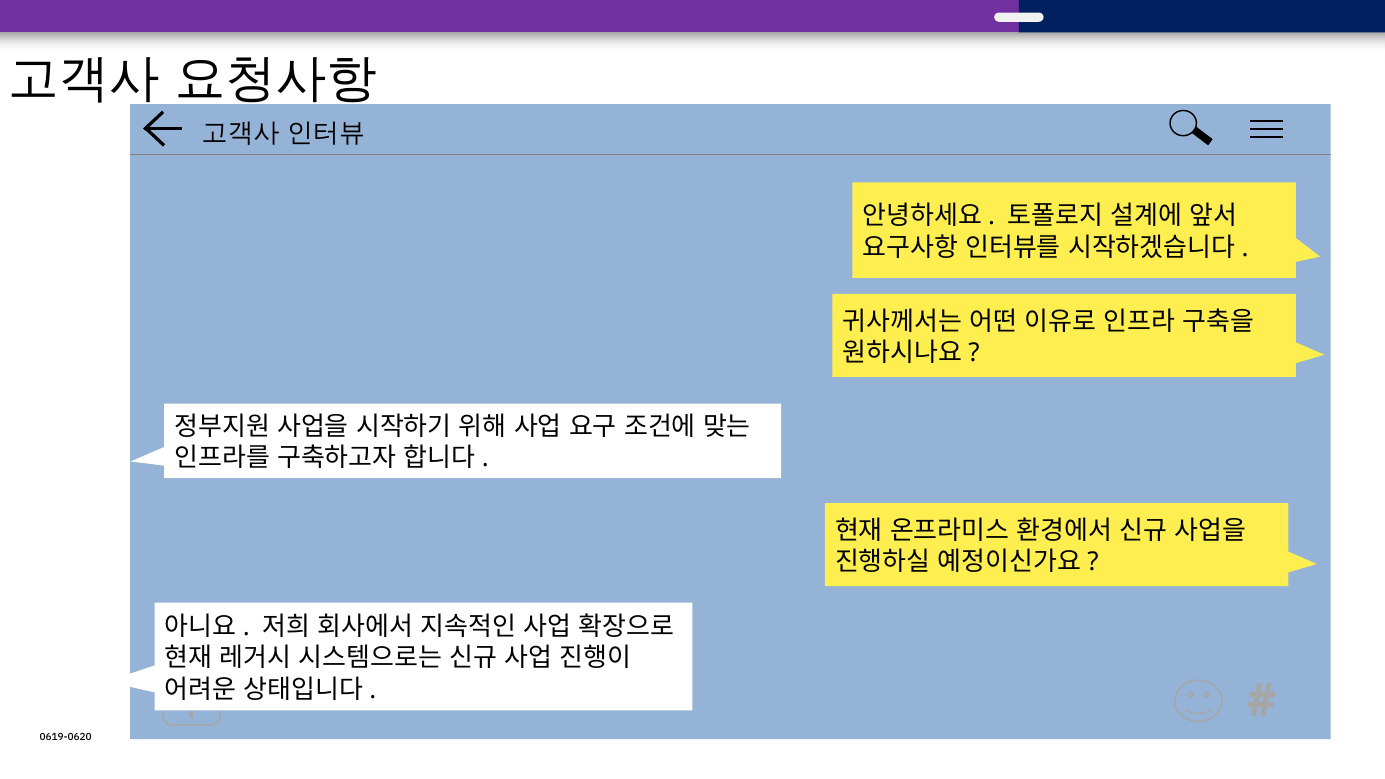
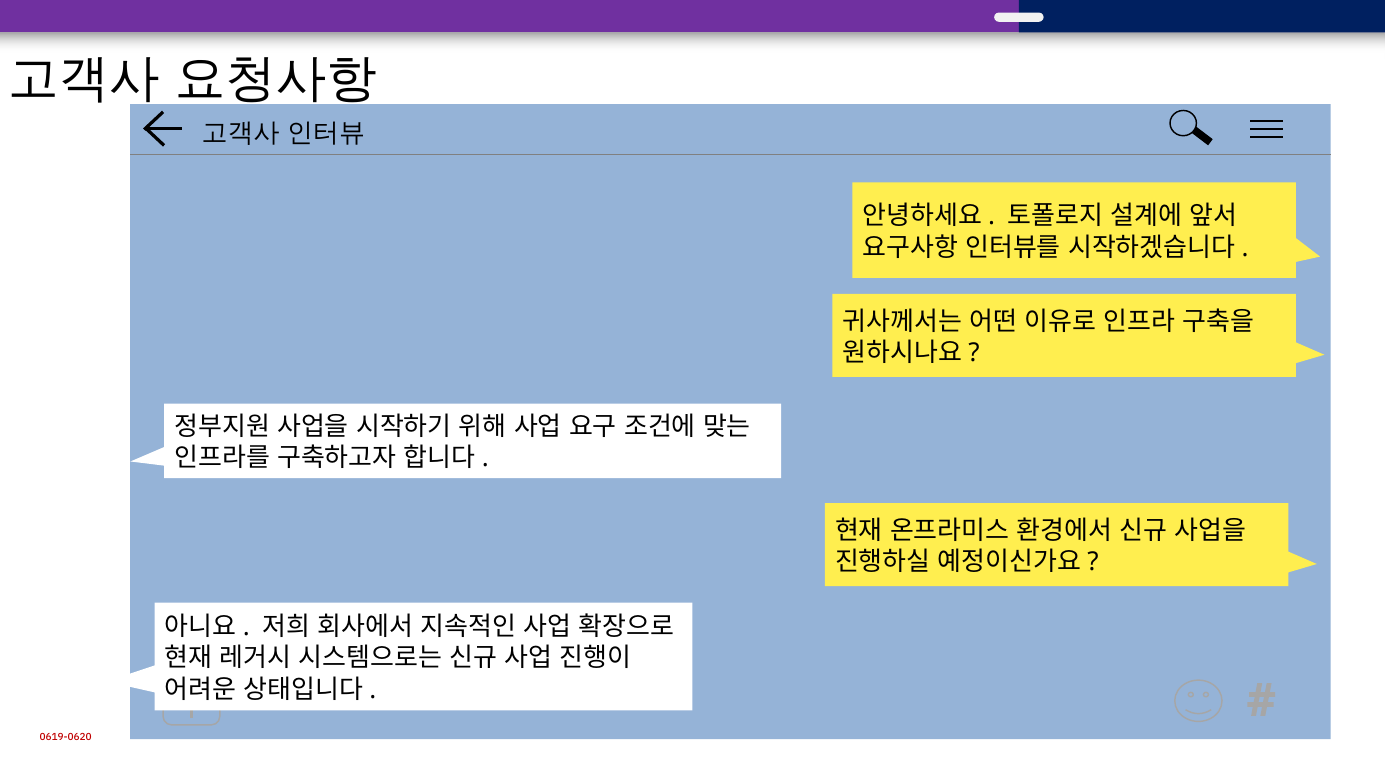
0619-0620 colour: black -> red (66, 737)
